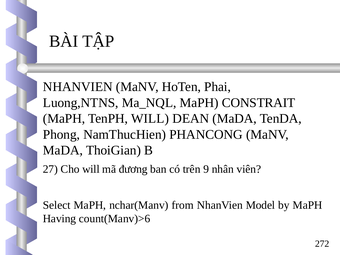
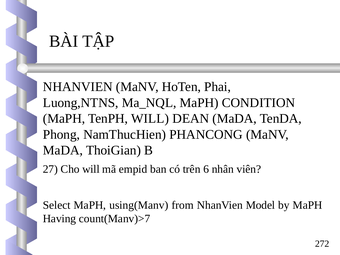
CONSTRAIT: CONSTRAIT -> CONDITION (259, 103)
đương: đương -> empid (133, 169)
9: 9 -> 6 (206, 169)
nchar(Manv: nchar(Manv -> using(Manv (139, 205)
count(Manv)>6: count(Manv)>6 -> count(Manv)>7 (115, 219)
